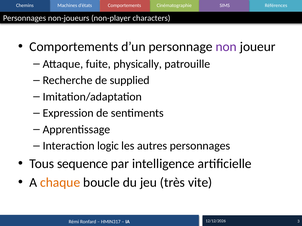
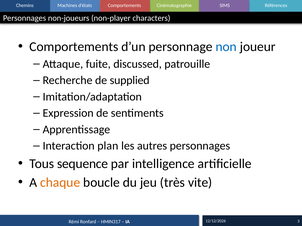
non colour: purple -> blue (226, 47)
physically: physically -> discussed (138, 64)
logic: logic -> plan (108, 146)
